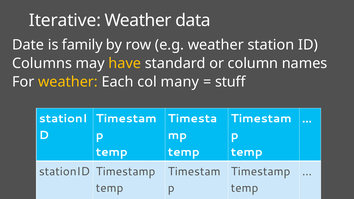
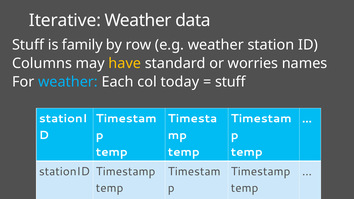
Date: Date -> Stuff (28, 45)
column: column -> worries (253, 63)
weather colour: yellow -> light blue (68, 82)
many: many -> today (180, 82)
